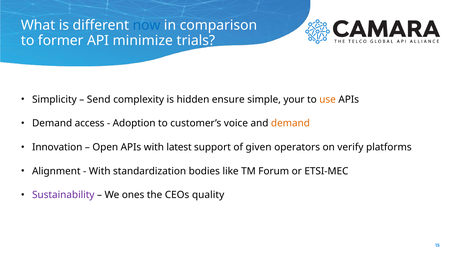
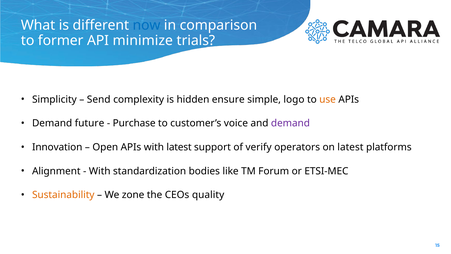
your: your -> logo (294, 99)
access: access -> future (90, 123)
Adoption: Adoption -> Purchase (134, 123)
demand colour: orange -> purple (290, 123)
given: given -> verify (259, 147)
on verify: verify -> latest (350, 147)
Sustainability colour: purple -> orange (63, 195)
ones: ones -> zone (133, 195)
